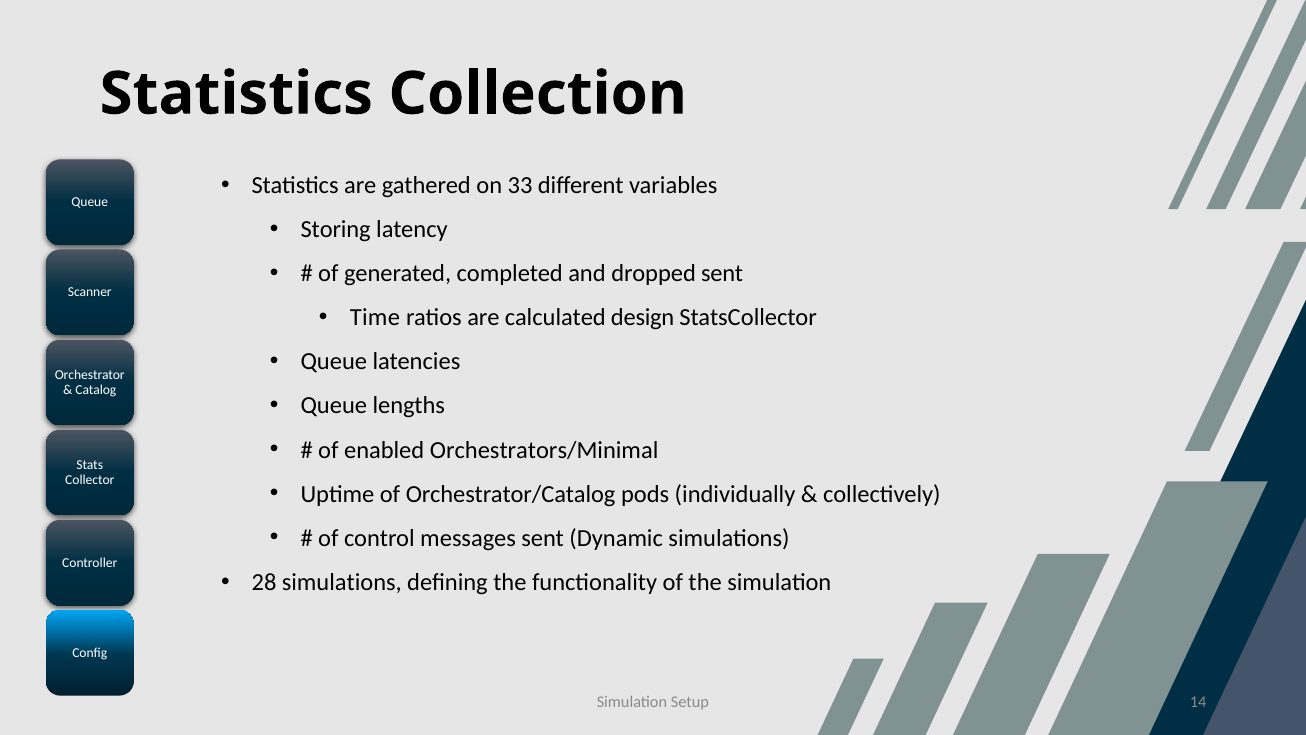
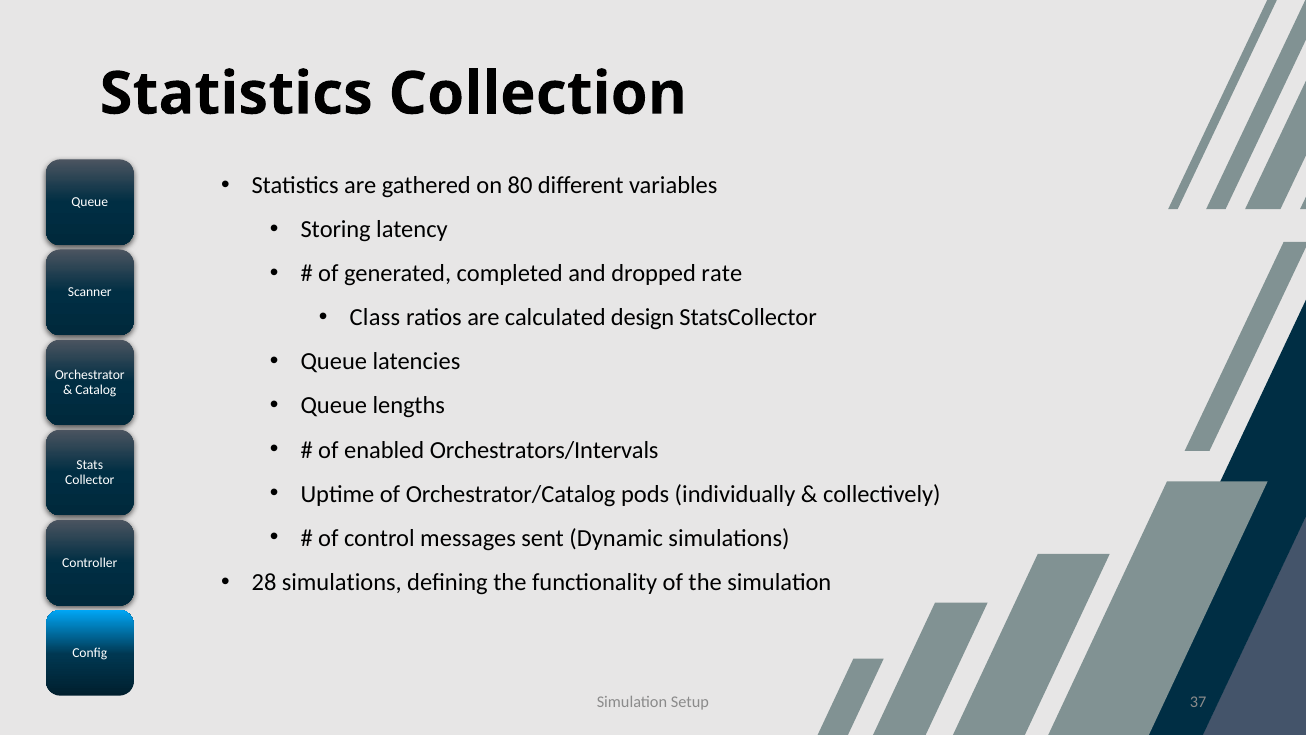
33: 33 -> 80 (520, 185)
dropped sent: sent -> rate (722, 273)
Time: Time -> Class (375, 318)
Orchestrators/Minimal: Orchestrators/Minimal -> Orchestrators/Intervals (544, 450)
14: 14 -> 37 (1198, 701)
